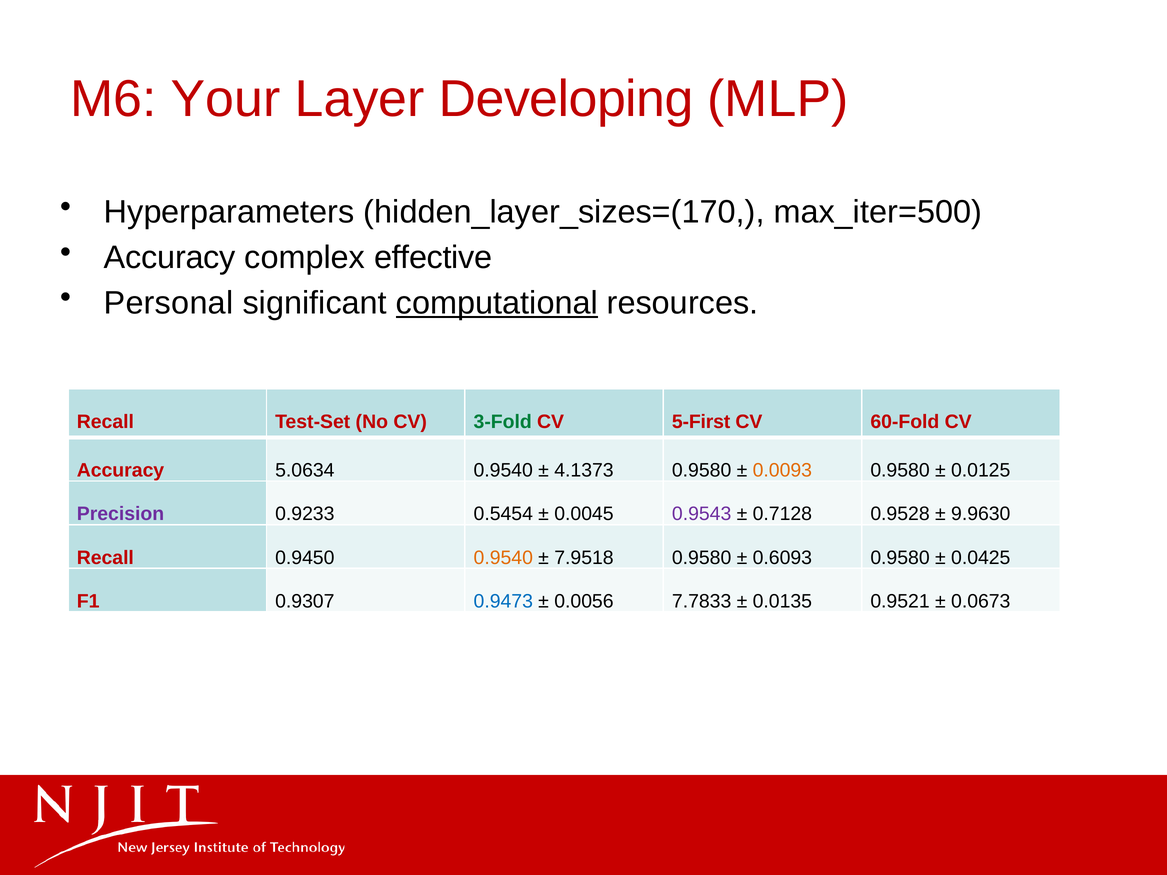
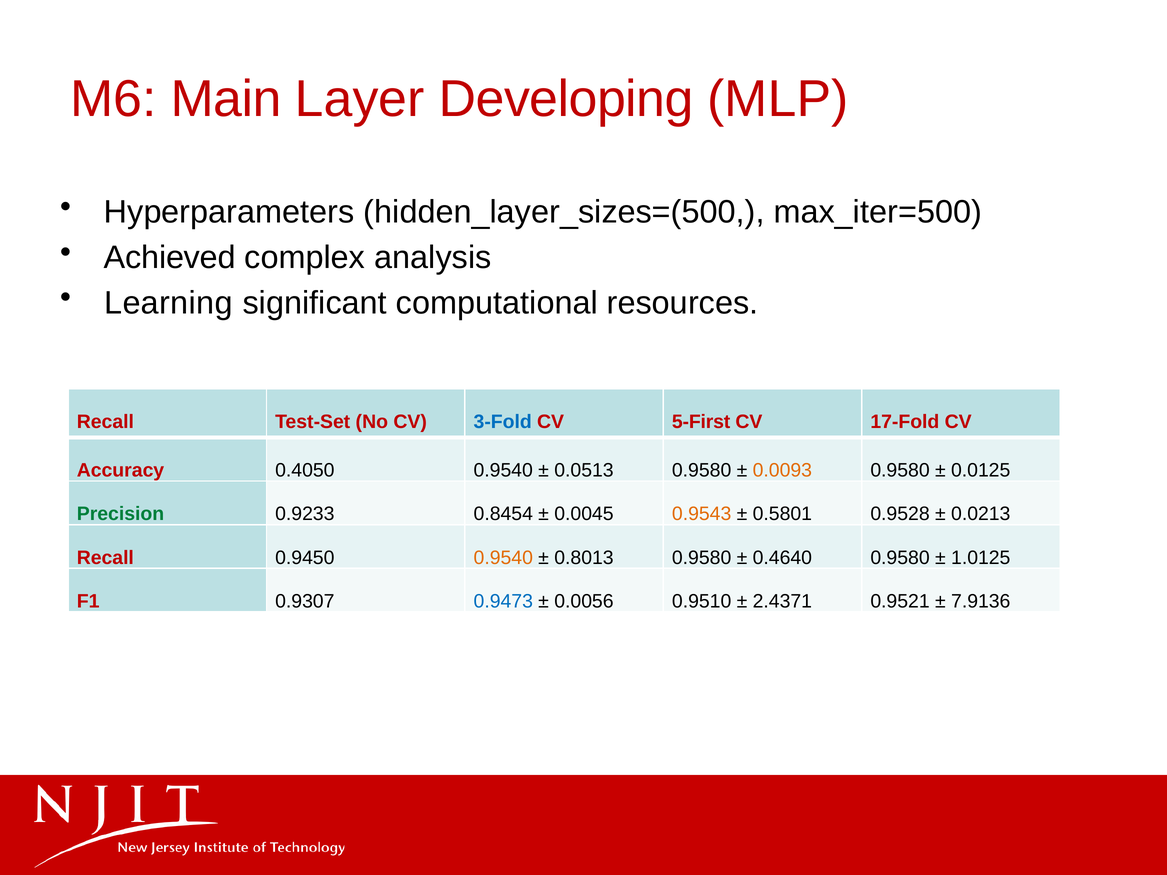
Your: Your -> Main (226, 99)
hidden_layer_sizes=(170: hidden_layer_sizes=(170 -> hidden_layer_sizes=(500 (564, 212)
Accuracy: Accuracy -> Achieved (170, 258)
effective: effective -> analysis (433, 258)
Personal: Personal -> Learning (169, 303)
computational underline: present -> none (497, 303)
3-Fold colour: green -> blue (503, 422)
60-Fold: 60-Fold -> 17-Fold (905, 422)
5.0634: 5.0634 -> 0.4050 (305, 471)
4.1373: 4.1373 -> 0.0513 (584, 471)
Precision colour: purple -> green (121, 514)
0.5454: 0.5454 -> 0.8454 (503, 514)
0.9543 colour: purple -> orange (702, 514)
0.7128: 0.7128 -> 0.5801 (782, 514)
9.9630: 9.9630 -> 0.0213 (981, 514)
7.9518: 7.9518 -> 0.8013 (584, 558)
0.6093: 0.6093 -> 0.4640 (782, 558)
0.0425: 0.0425 -> 1.0125 (981, 558)
7.7833: 7.7833 -> 0.9510 (702, 601)
0.0135: 0.0135 -> 2.4371 (782, 601)
0.0673: 0.0673 -> 7.9136 (981, 601)
